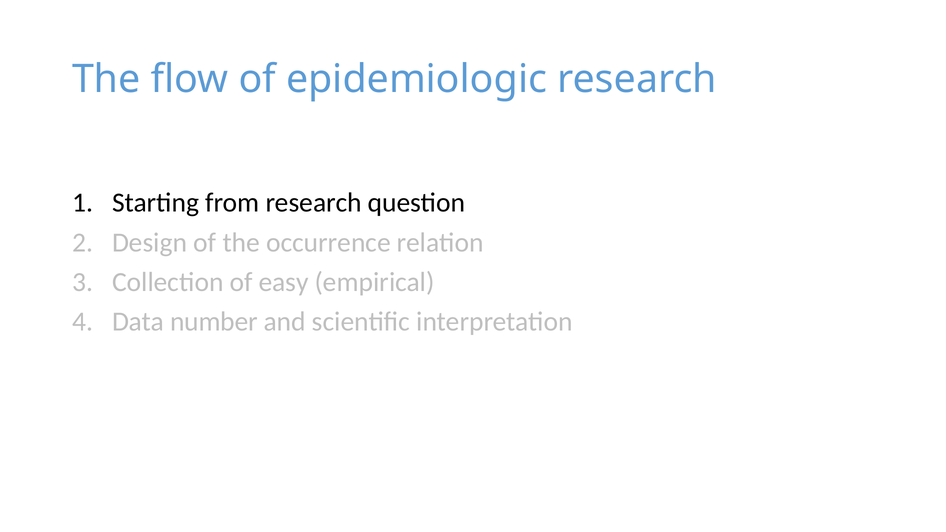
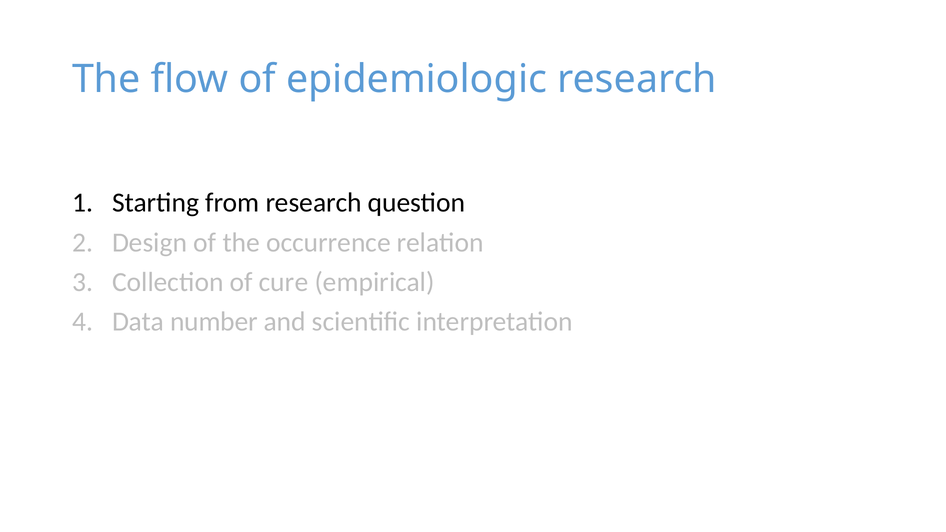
easy: easy -> cure (284, 282)
